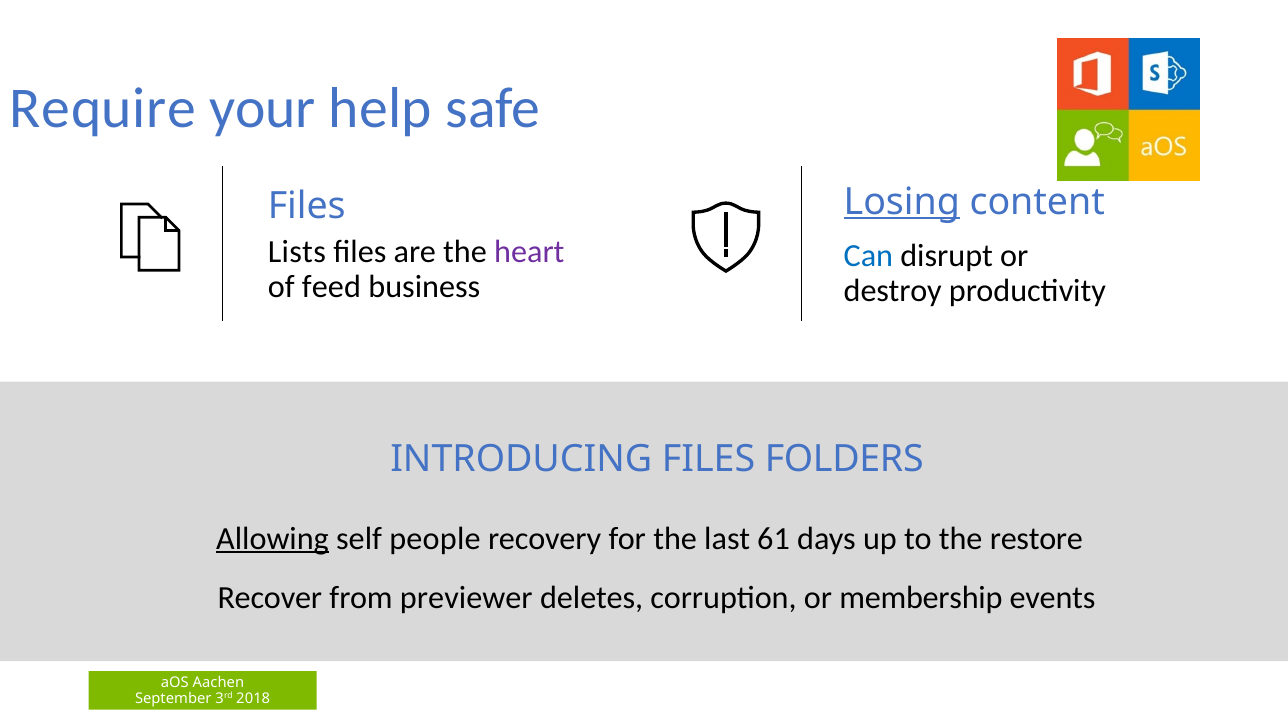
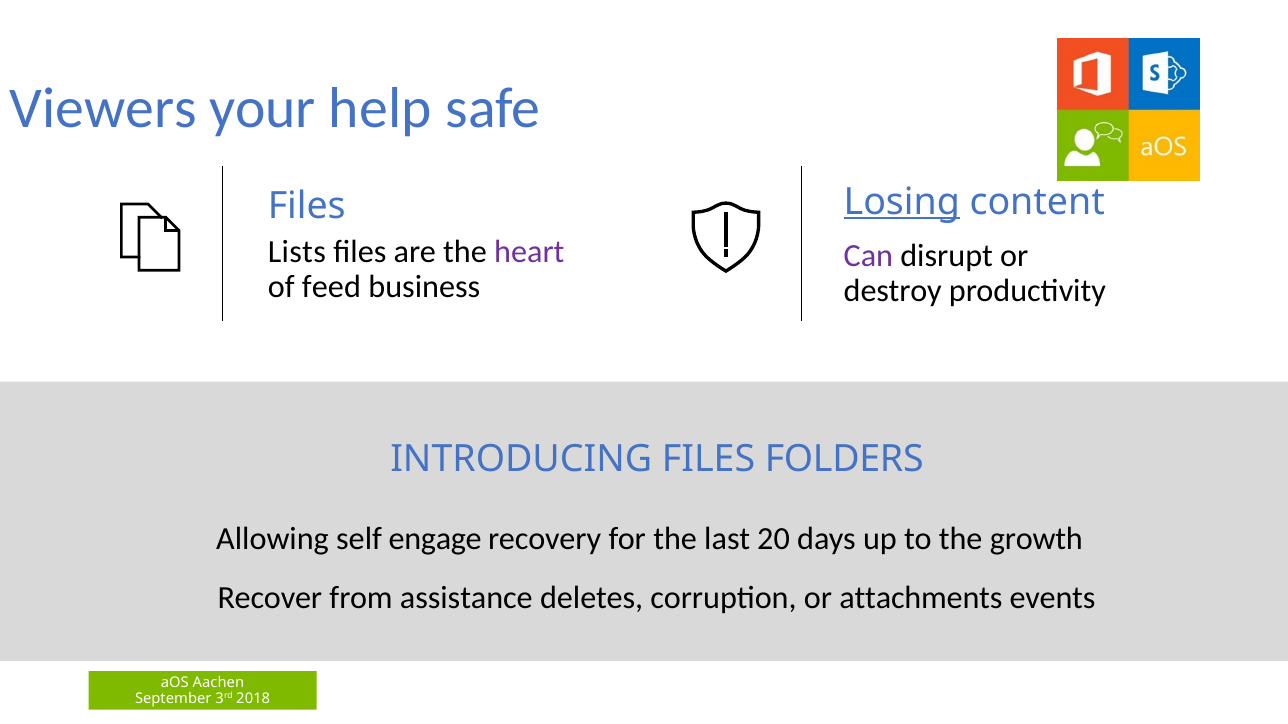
Require: Require -> Viewers (103, 108)
Can colour: blue -> purple (868, 256)
Allowing underline: present -> none (273, 539)
people: people -> engage (435, 539)
61: 61 -> 20 (774, 539)
restore: restore -> growth (1036, 539)
previewer: previewer -> assistance (466, 598)
membership: membership -> attachments (921, 598)
